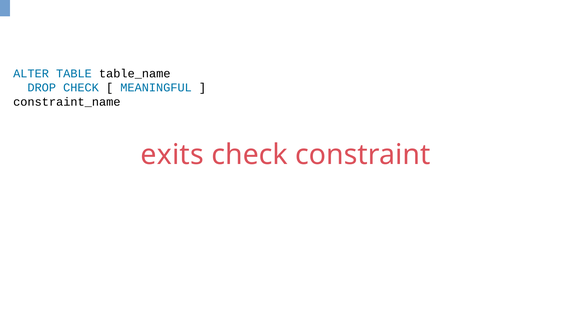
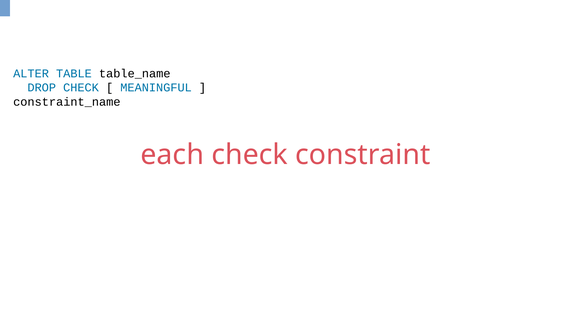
exits: exits -> each (172, 155)
